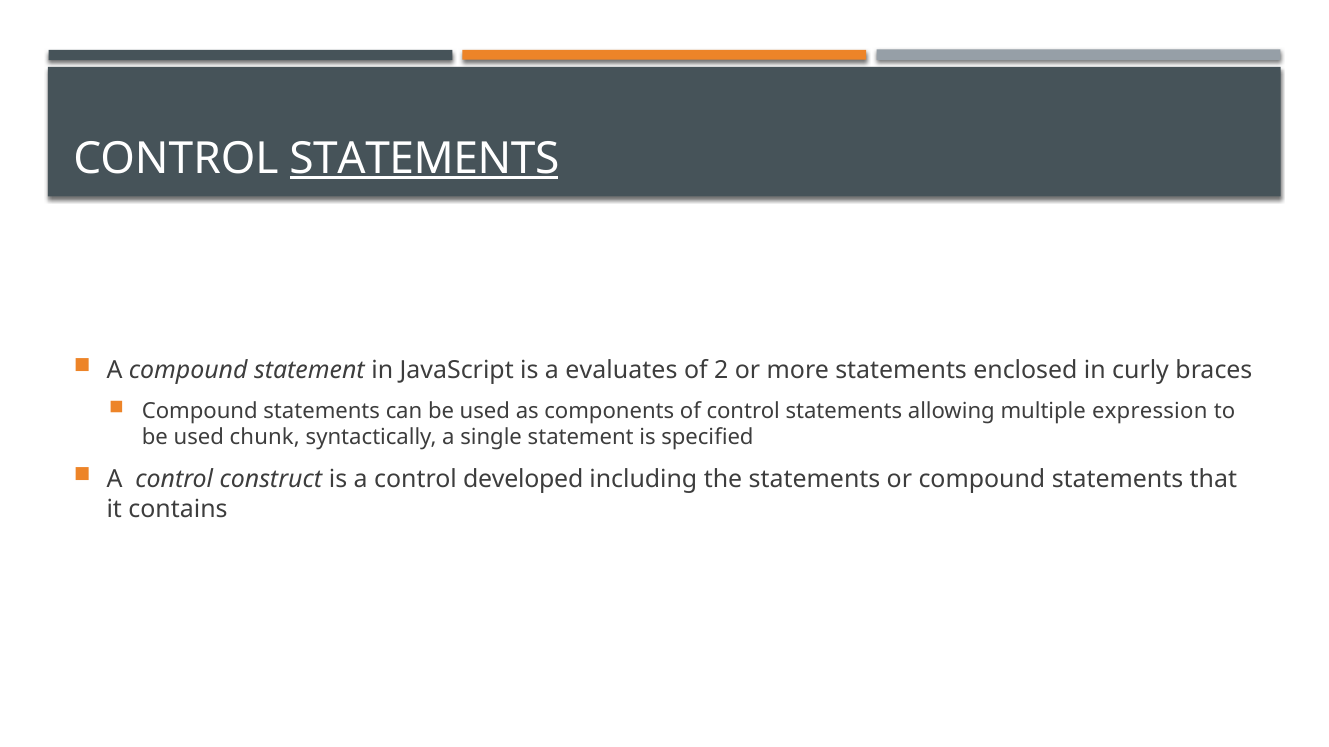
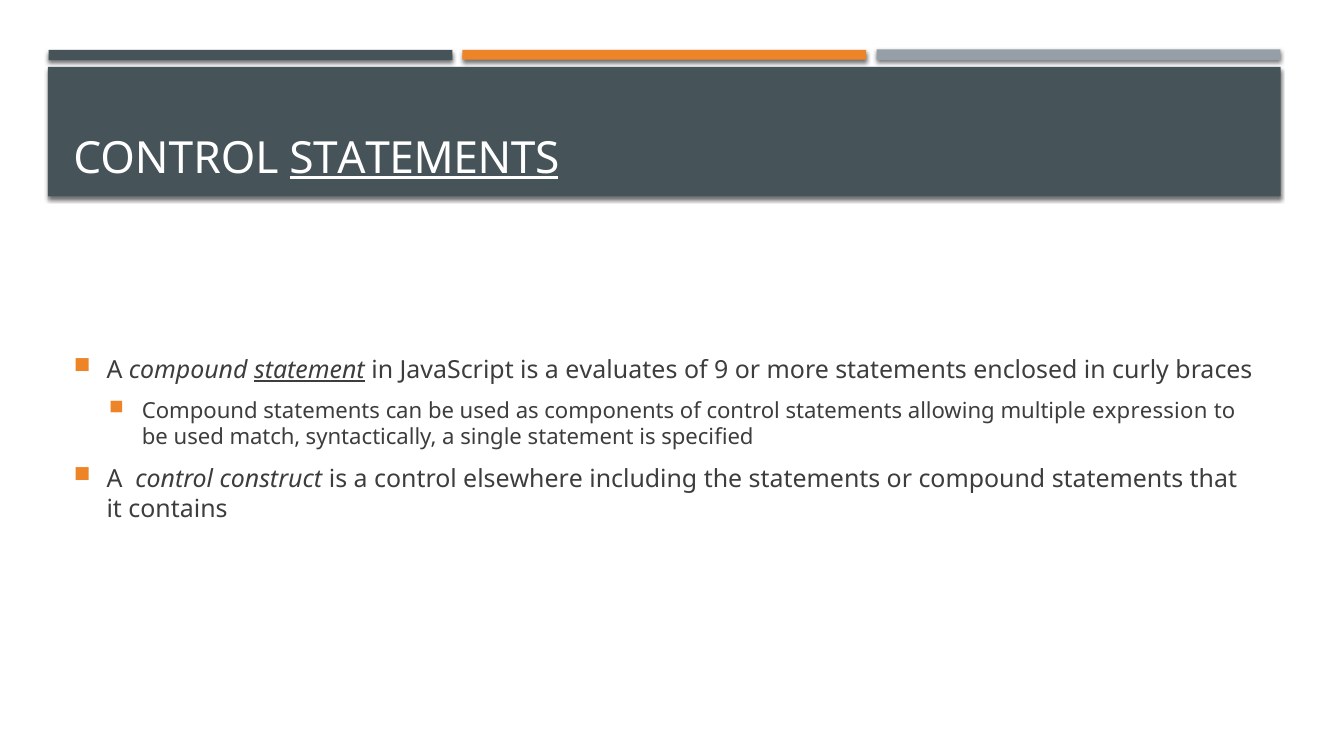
statement underline: none -> present (309, 370)
2: 2 -> 9 (721, 370)
chunk: chunk -> match (265, 438)
developed: developed -> elsewhere (523, 479)
